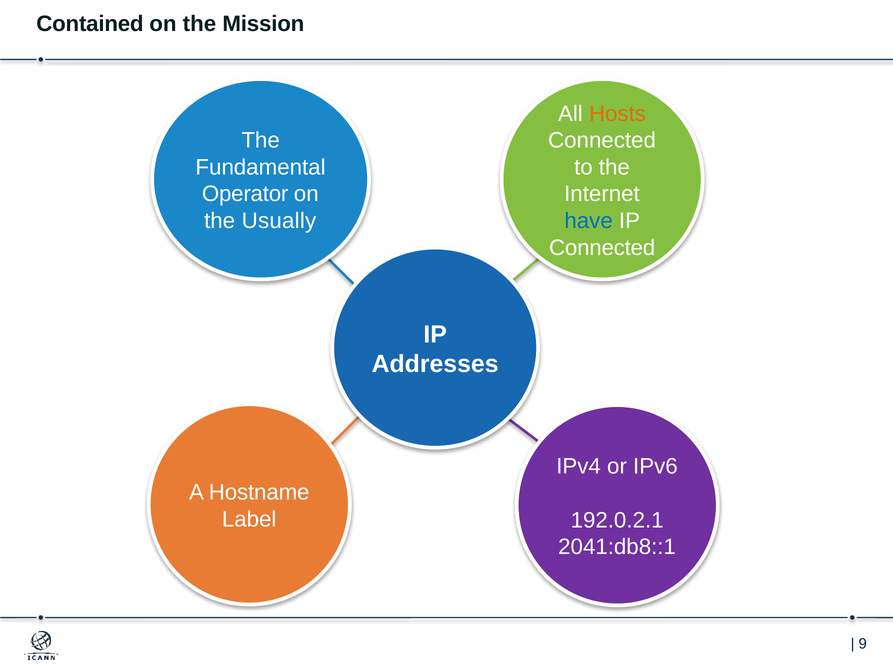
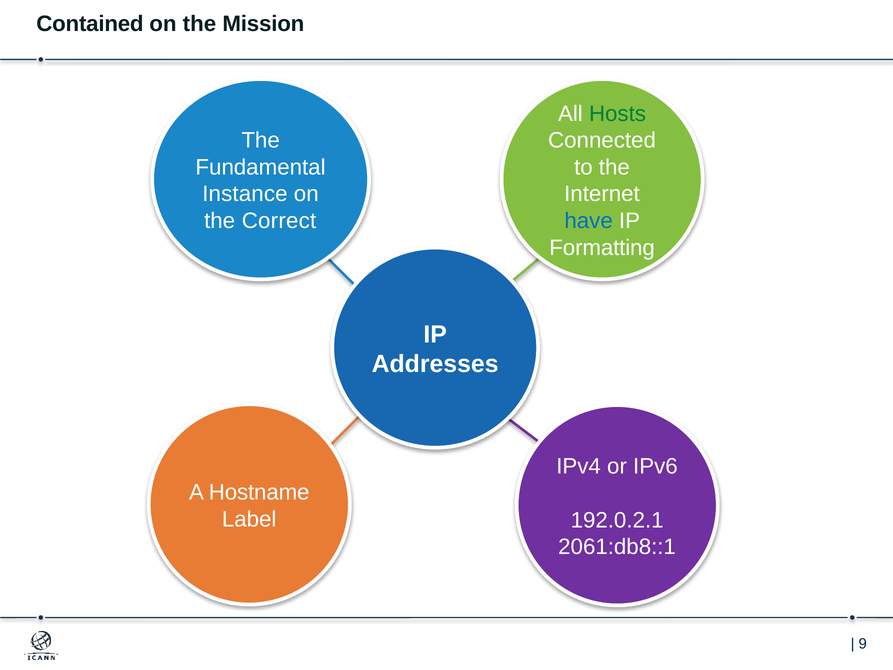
Hosts colour: orange -> green (617, 114)
Operator: Operator -> Instance (245, 194)
Usually: Usually -> Correct (279, 221)
Connected: Connected -> Formatting (602, 248)
2041:db8::1: 2041:db8::1 -> 2061:db8::1 (617, 547)
